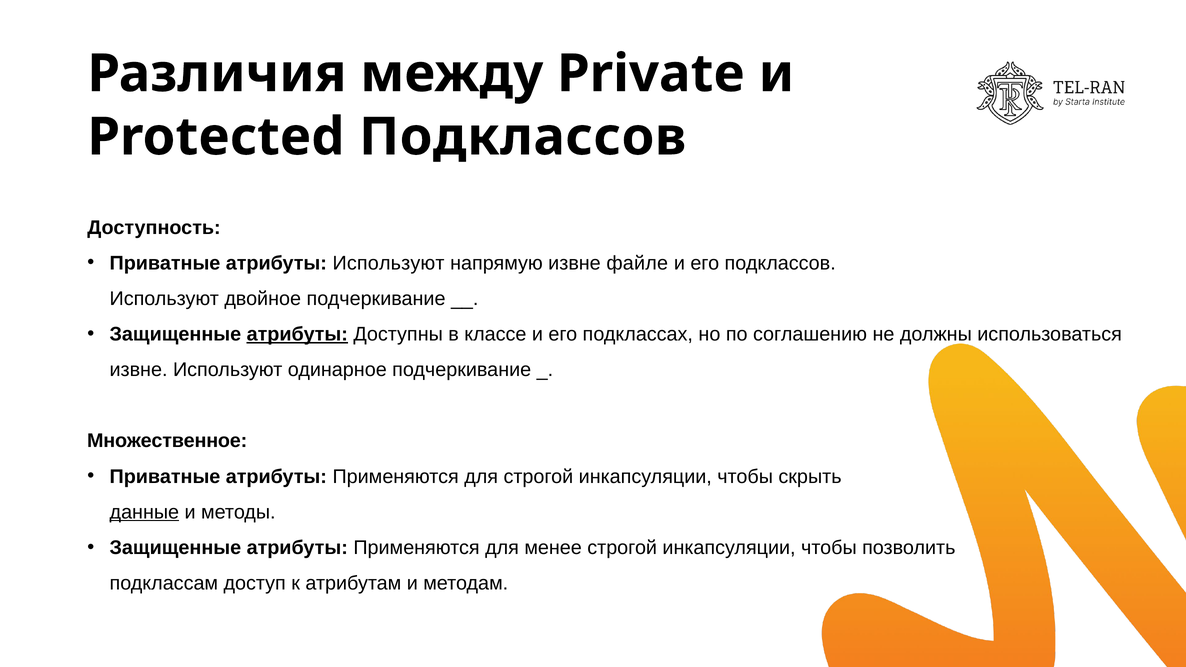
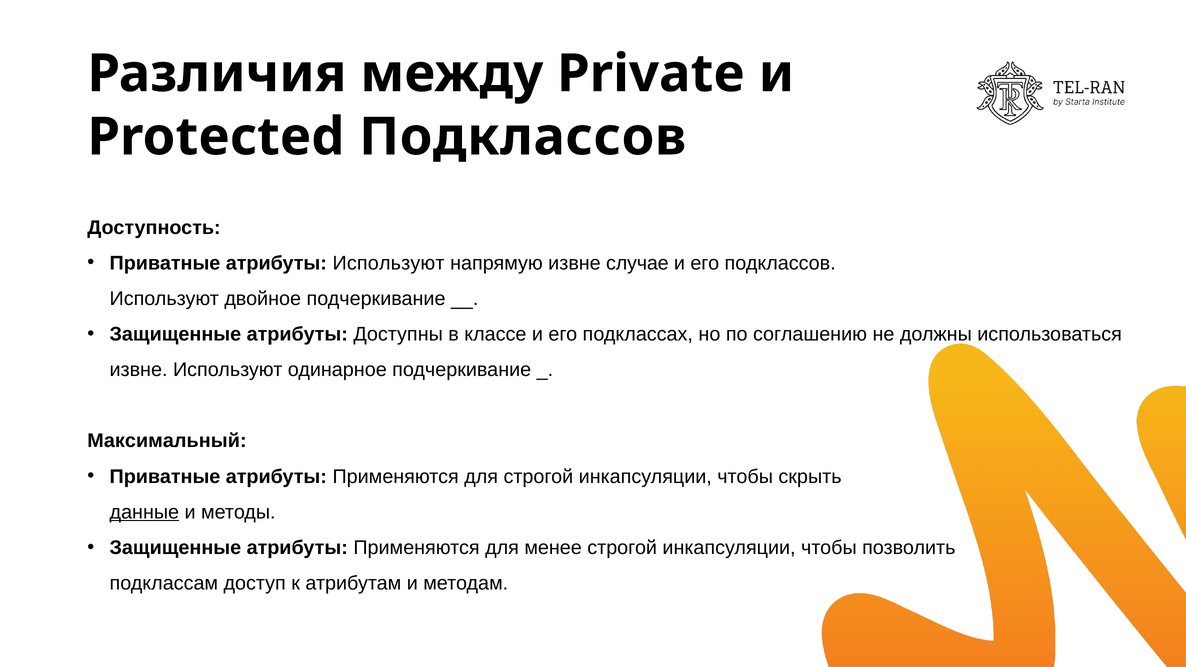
файле: файле -> случае (637, 263)
атрибуты underline: present -> none (297, 334)
Множественное: Множественное -> Максимальный (167, 441)
